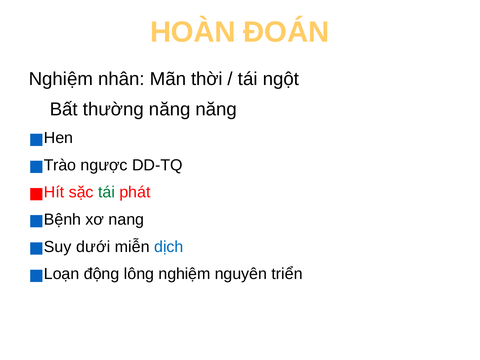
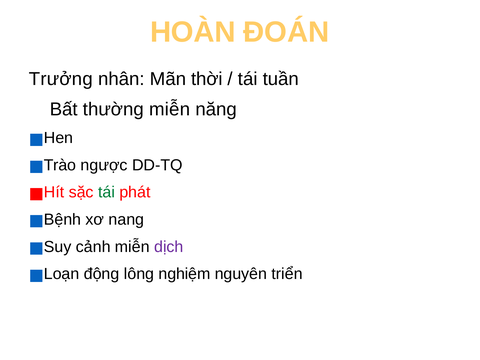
Nghiệm: Nghiệm -> Trưởng (61, 79)
ngột: ngột -> tuần (281, 79)
thường năng: năng -> miễn (170, 109)
dưới: dưới -> cảnh (93, 247)
dịch colour: blue -> purple (169, 247)
